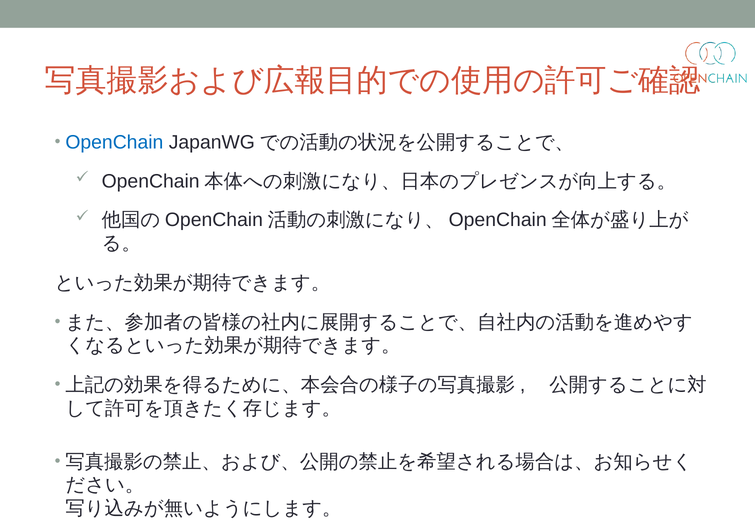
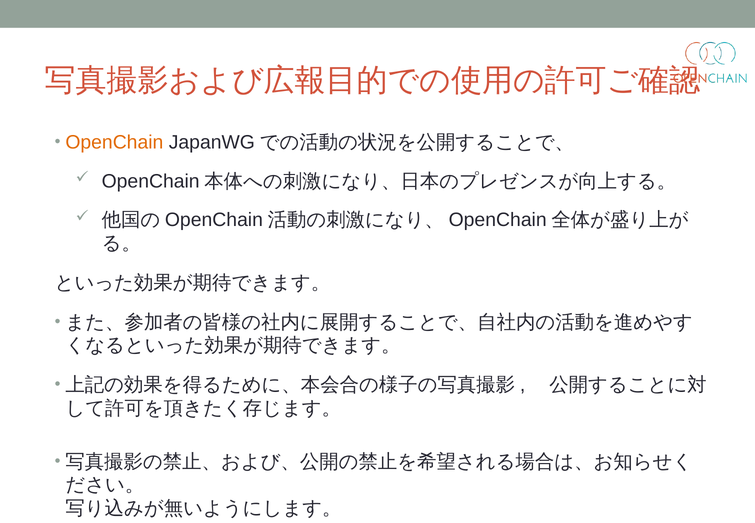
OpenChain colour: blue -> orange (114, 143)
